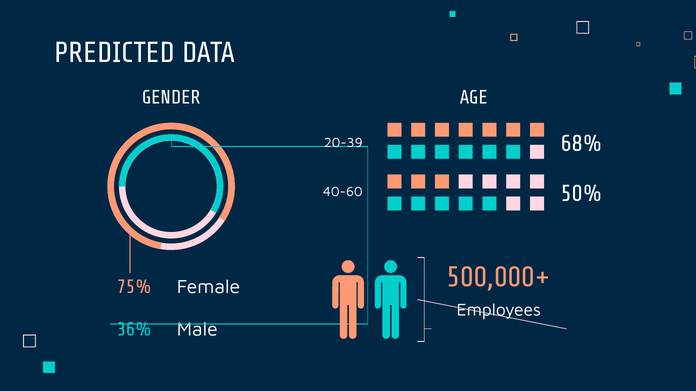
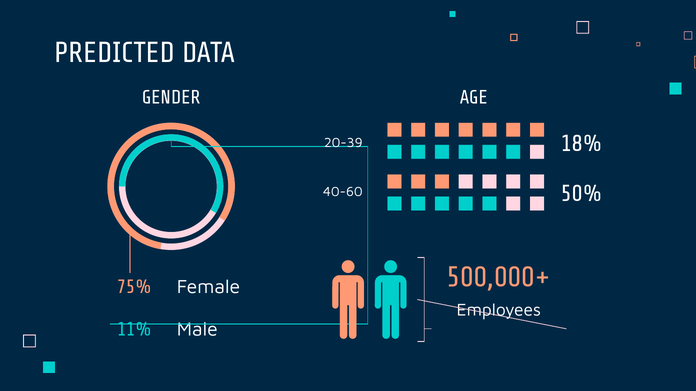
68%: 68% -> 18% (582, 144)
36%: 36% -> 11% (134, 330)
